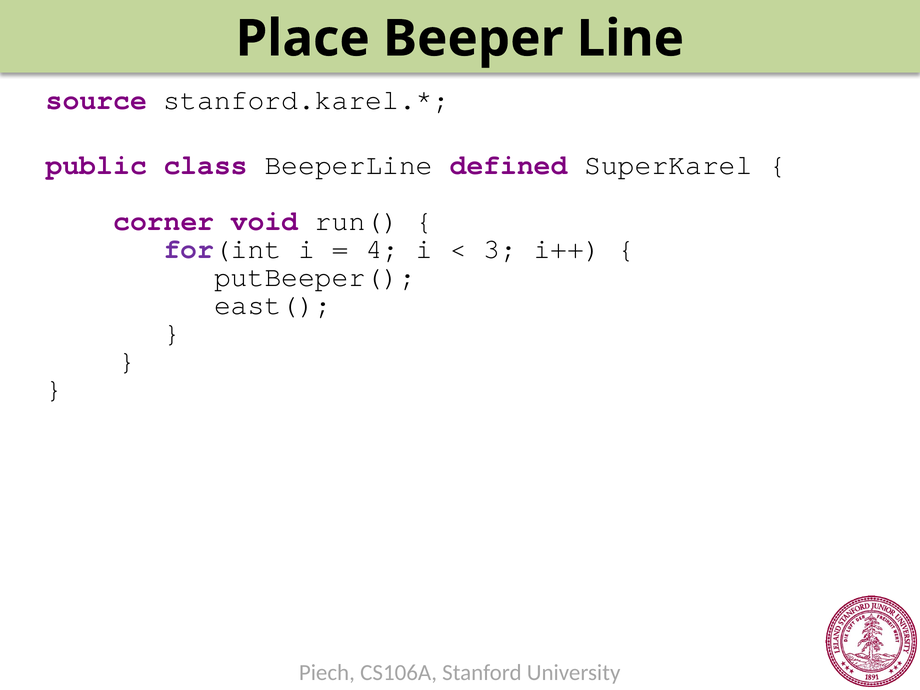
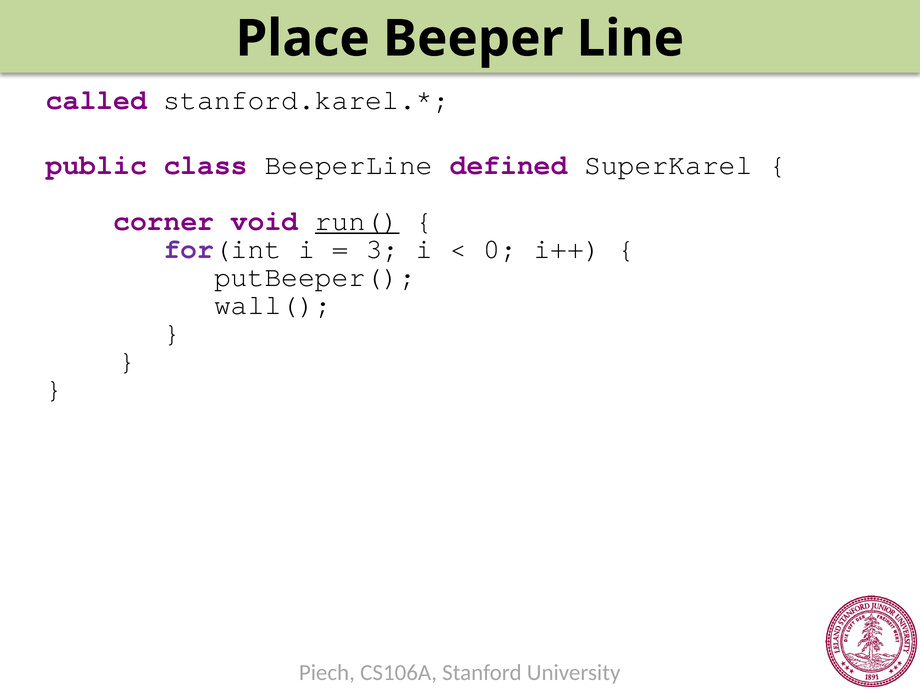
source: source -> called (96, 100)
run( underline: none -> present (357, 221)
4: 4 -> 3 (382, 249)
3: 3 -> 0 (500, 249)
east(: east( -> wall( (273, 305)
